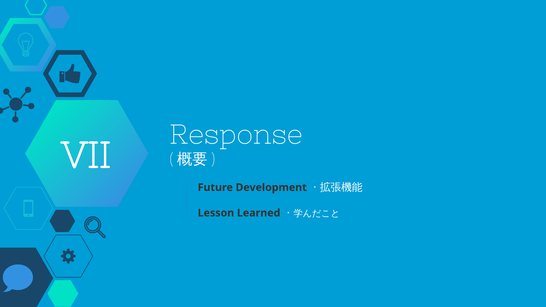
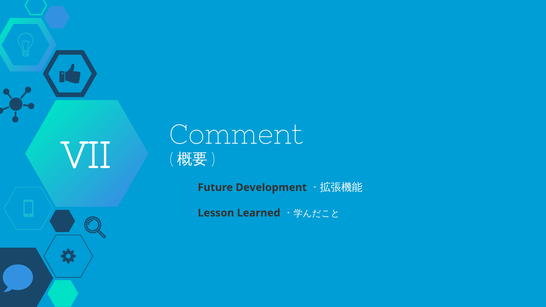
Response: Response -> Comment (236, 135)
